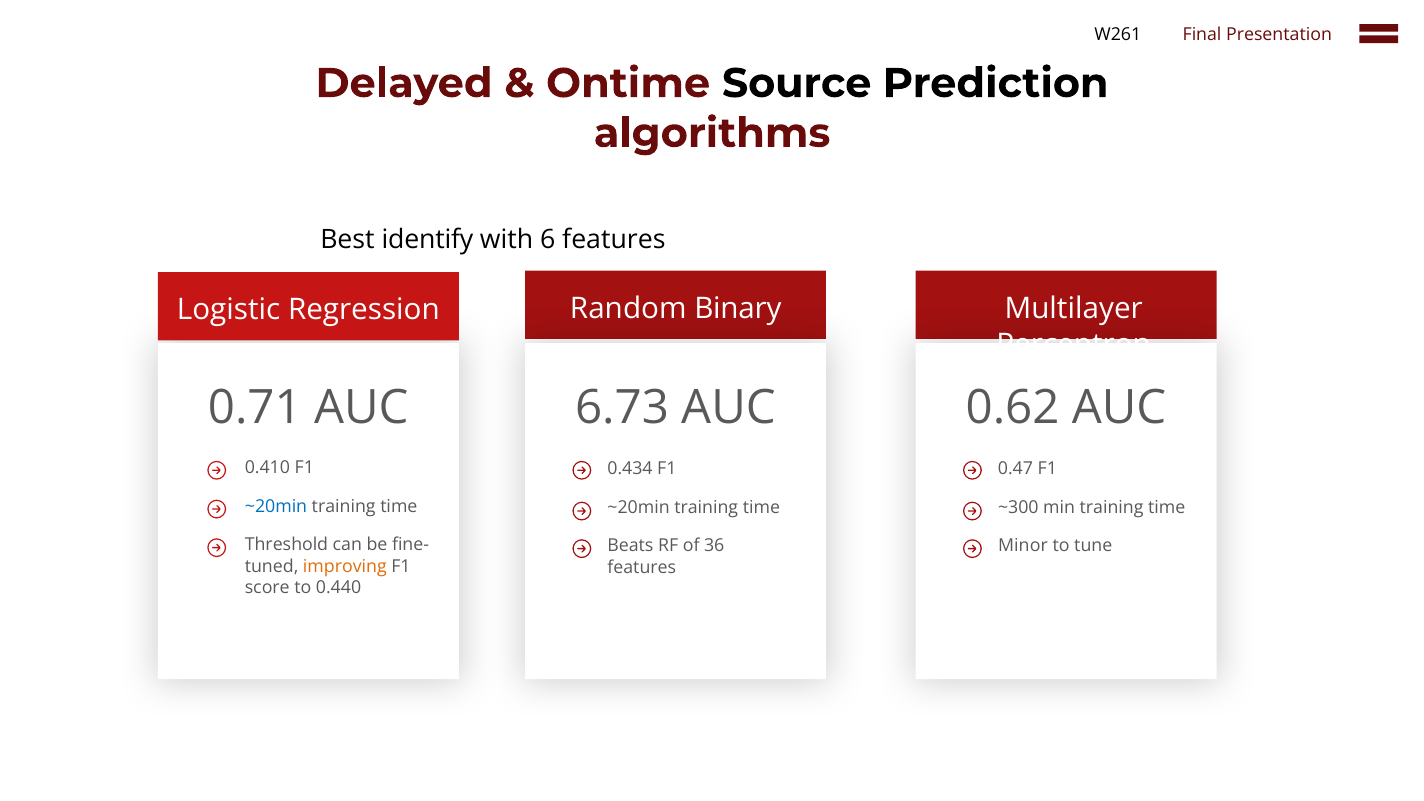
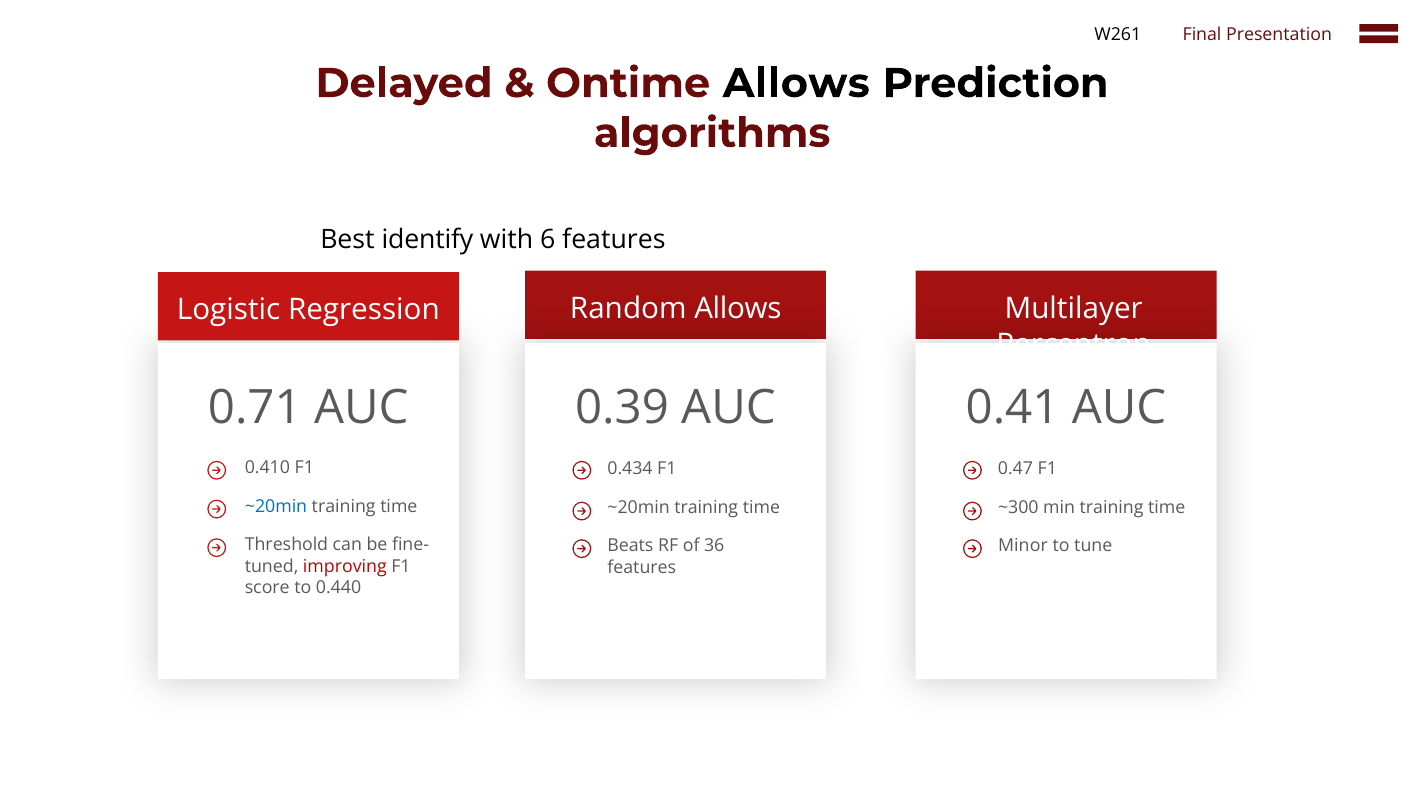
Ontime Source: Source -> Allows (796, 83)
Random Binary: Binary -> Allows (738, 309)
6.73: 6.73 -> 0.39 (622, 407)
0.62: 0.62 -> 0.41 (1013, 407)
improving colour: orange -> red (345, 566)
